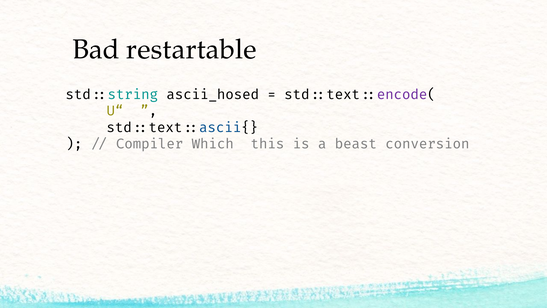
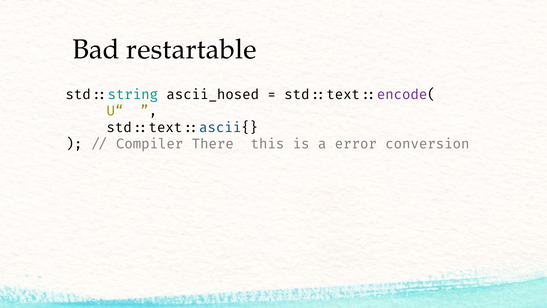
Which: Which -> There (217, 144)
beast: beast -> error (356, 144)
